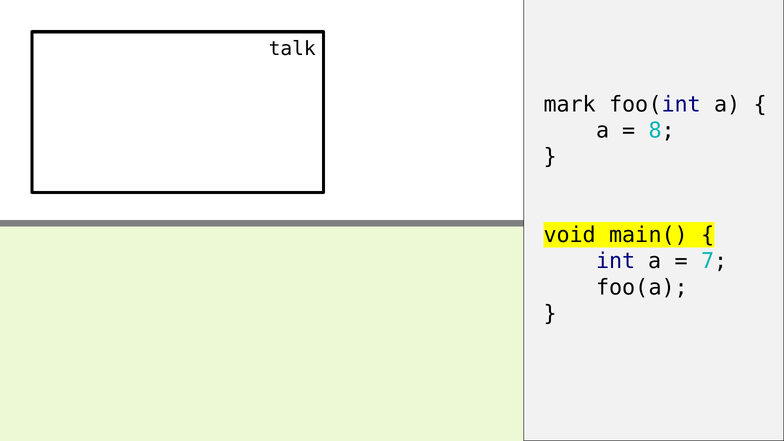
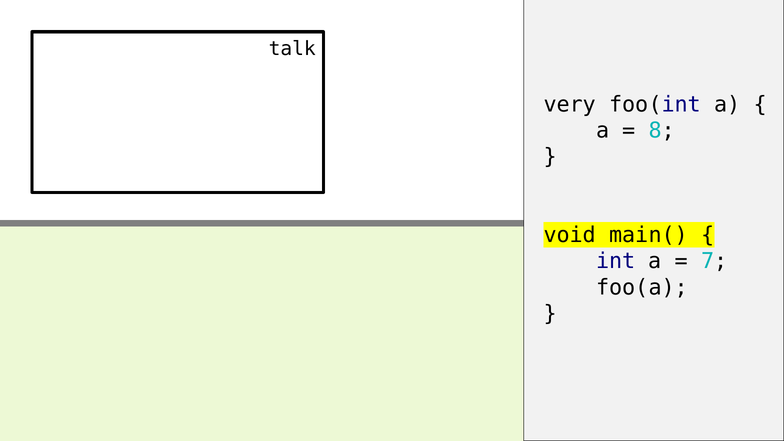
mark: mark -> very (570, 104)
